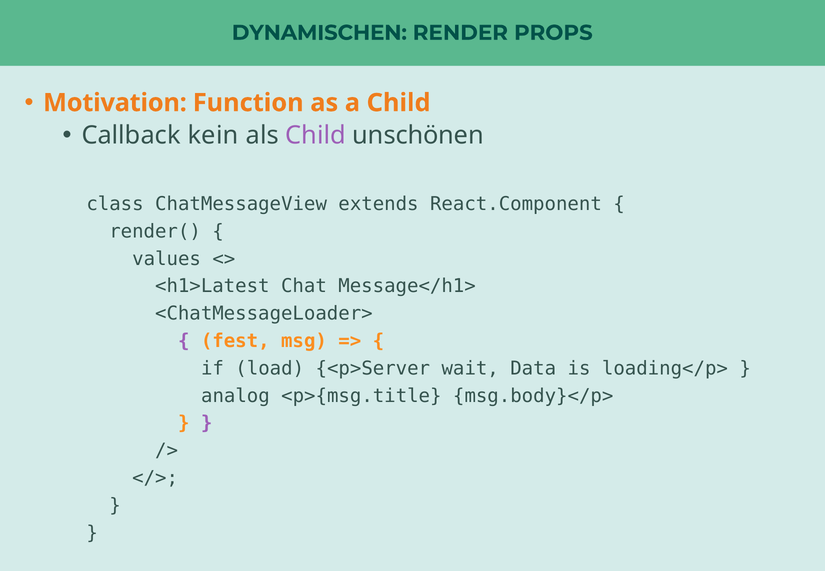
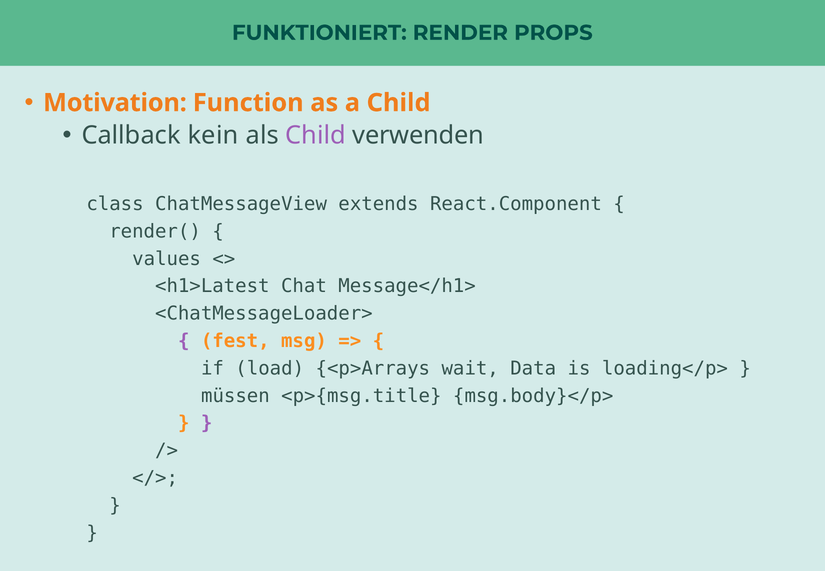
DYNAMISCHEN: DYNAMISCHEN -> FUNKTIONIERT (319, 33)
unschönen: unschönen -> verwenden (418, 136)
<p>Server: <p>Server -> <p>Arrays (373, 368)
analog: analog -> müssen (235, 396)
